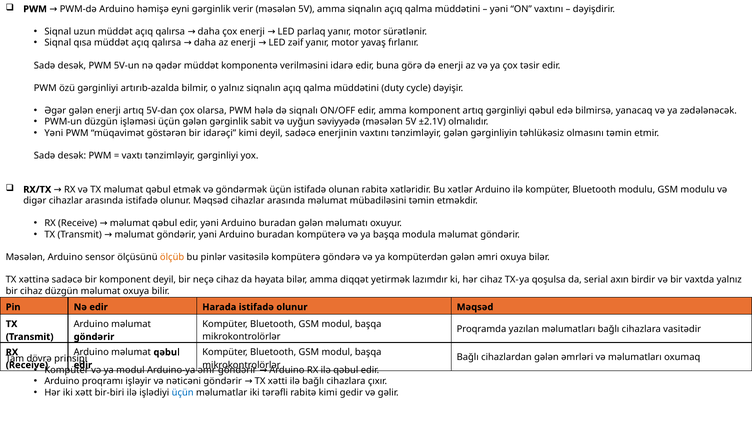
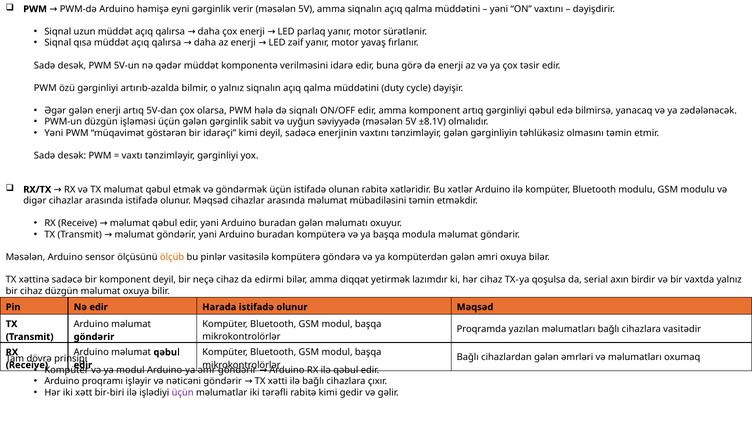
±2.1V: ±2.1V -> ±8.1V (432, 122)
həyata: həyata -> edirmi (269, 280)
üçün colour: blue -> purple (183, 393)
